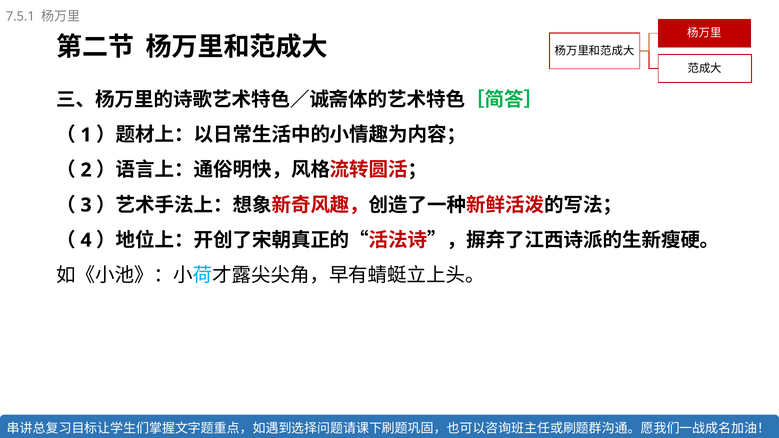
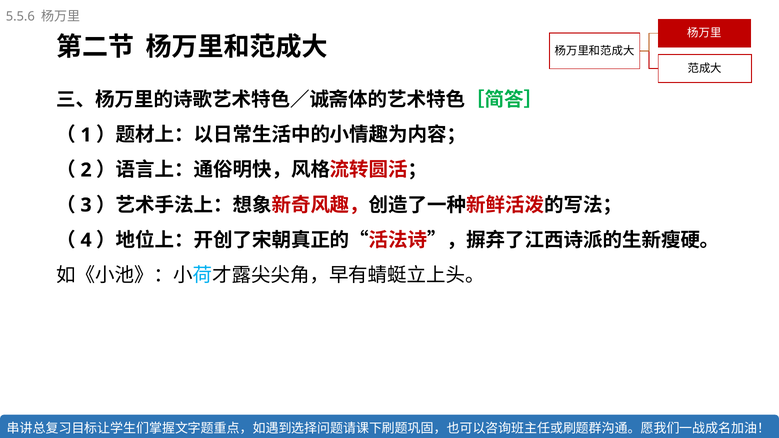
7.5.1: 7.5.1 -> 5.5.6 (20, 17)
